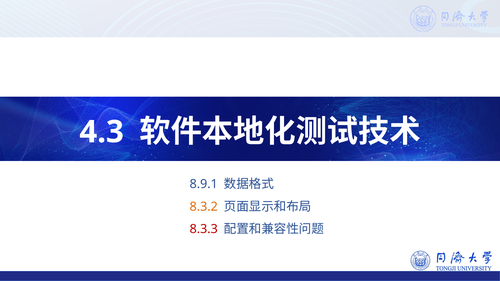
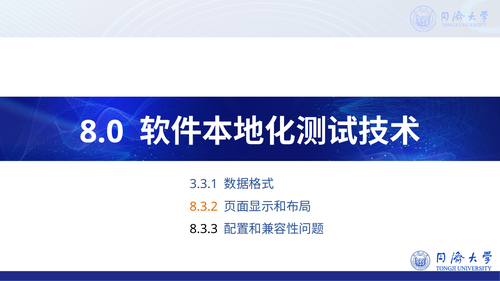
4.3: 4.3 -> 8.0 (102, 132)
8.9.1: 8.9.1 -> 3.3.1 (204, 184)
8.3.3 colour: red -> black (204, 229)
